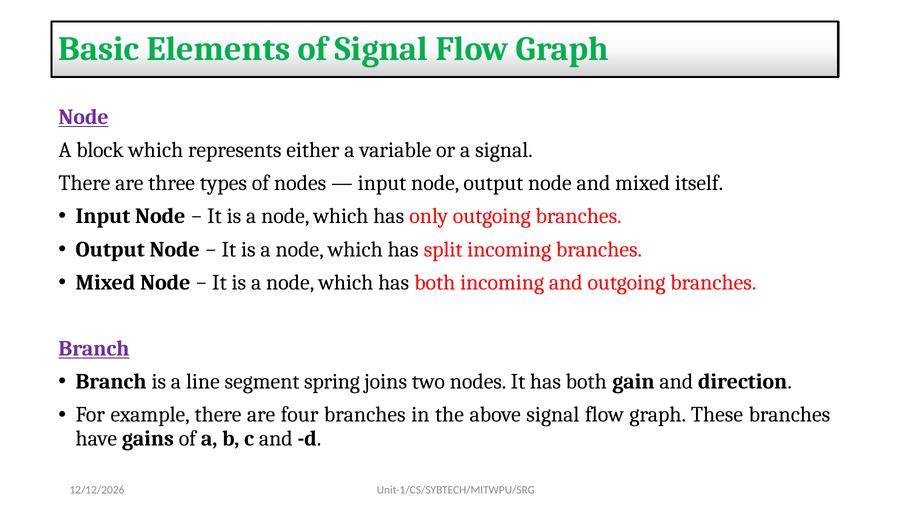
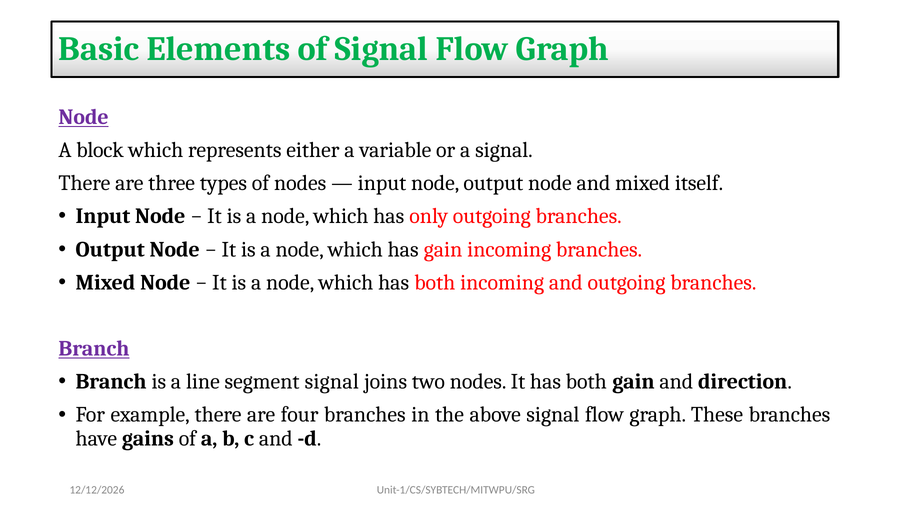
has split: split -> gain (443, 249)
segment spring: spring -> signal (332, 382)
